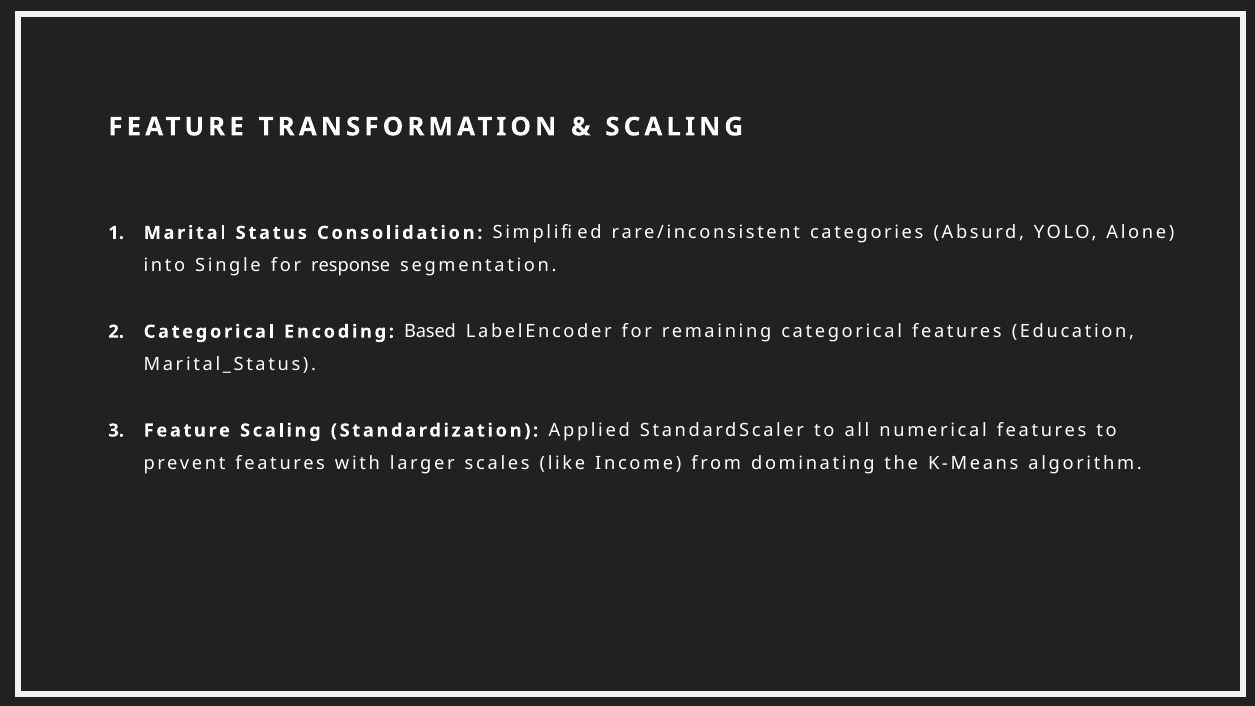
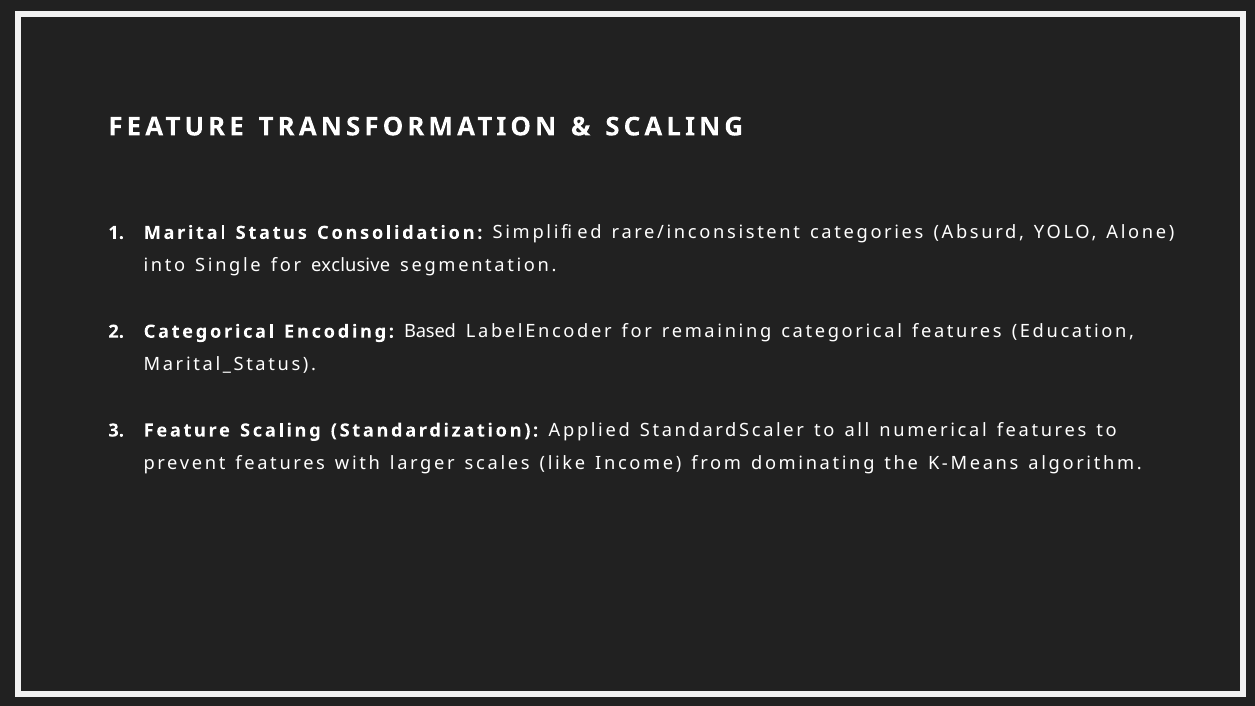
response: response -> exclusive (351, 266)
